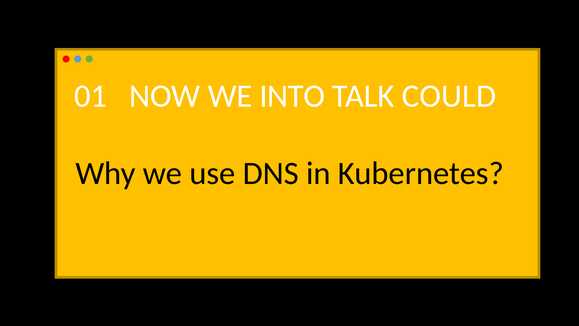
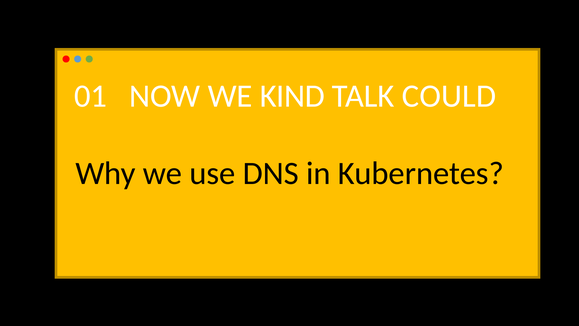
INTO: INTO -> KIND (292, 96)
